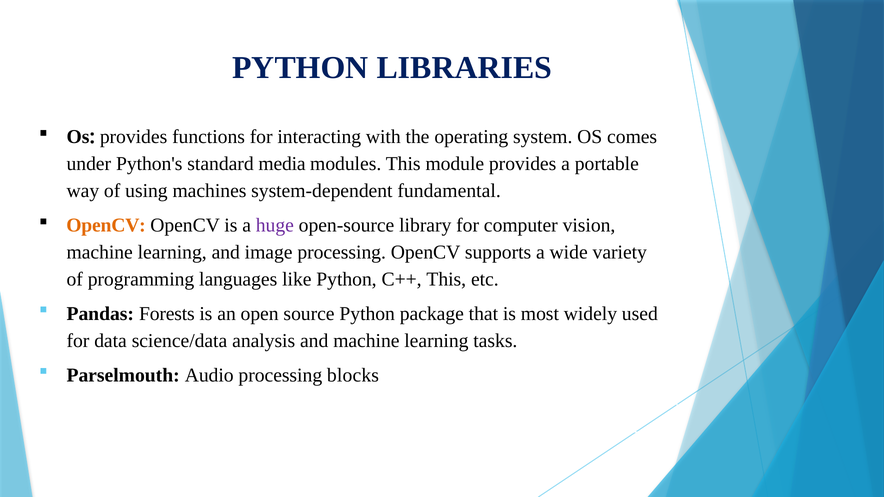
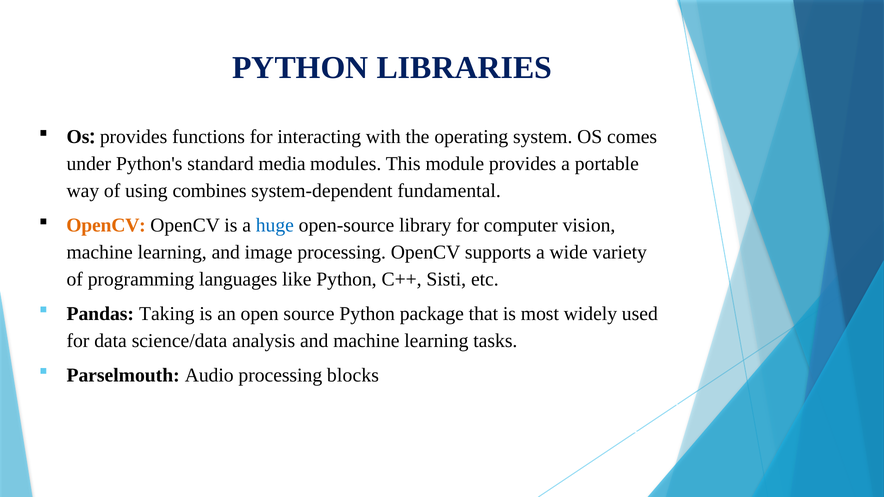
machines: machines -> combines (210, 191)
huge colour: purple -> blue (275, 225)
C++ This: This -> Sisti (446, 279)
Forests: Forests -> Taking (167, 314)
